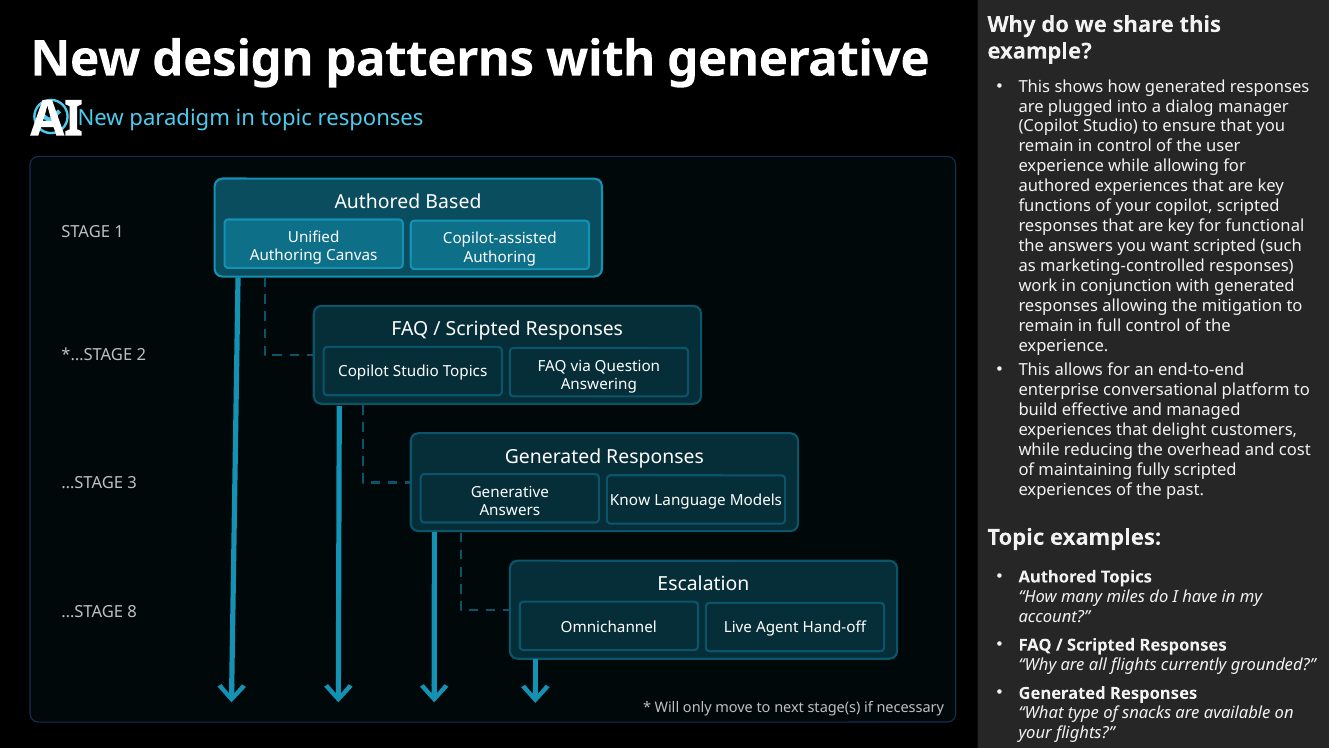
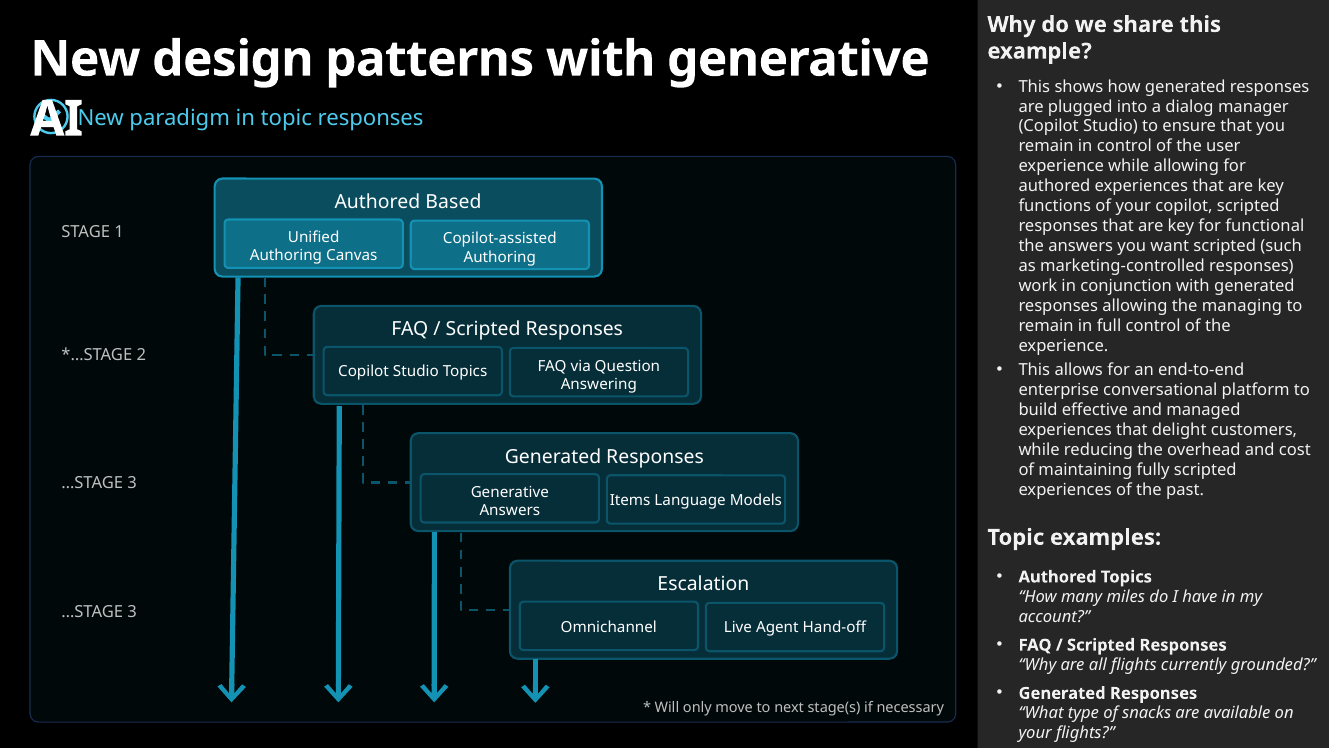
mitigation: mitigation -> managing (1242, 306)
Know: Know -> Items (630, 500)
8: 8 -> 3 (132, 612)
